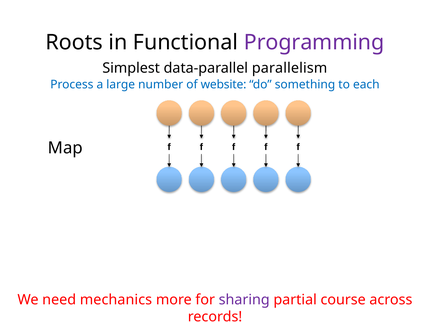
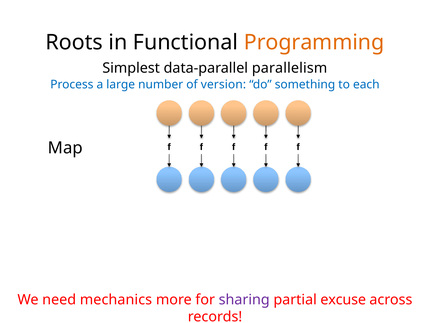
Programming colour: purple -> orange (314, 42)
website: website -> version (223, 84)
course: course -> excuse (343, 299)
